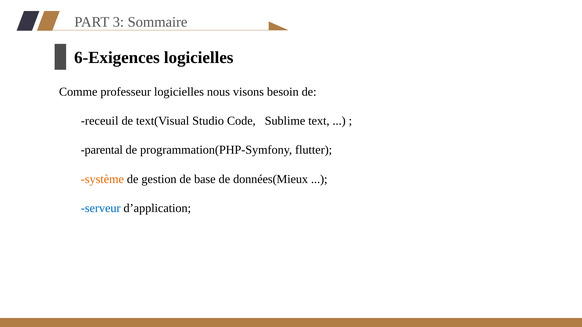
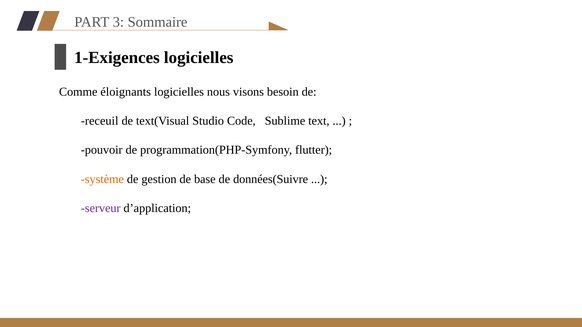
6-Exigences: 6-Exigences -> 1-Exigences (117, 58)
professeur: professeur -> éloignants (126, 92)
parental: parental -> pouvoir (102, 150)
données(Mieux: données(Mieux -> données(Suivre (271, 179)
serveur colour: blue -> purple (101, 208)
